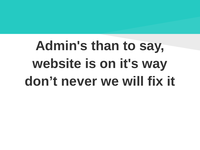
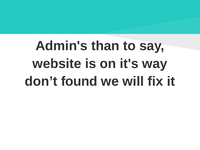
never: never -> found (79, 81)
